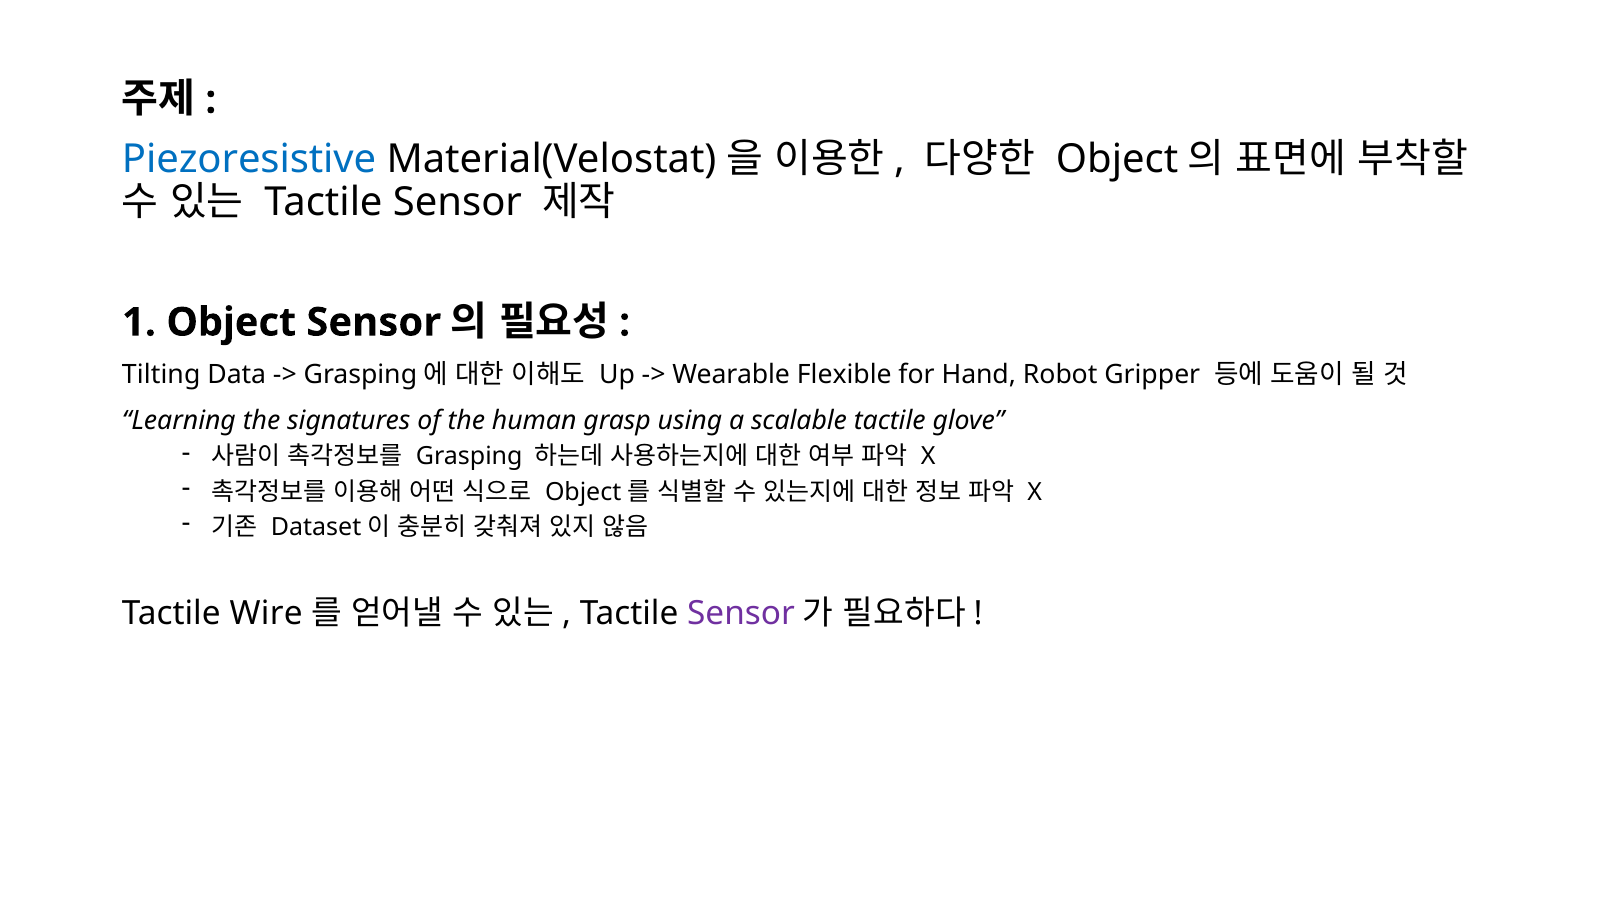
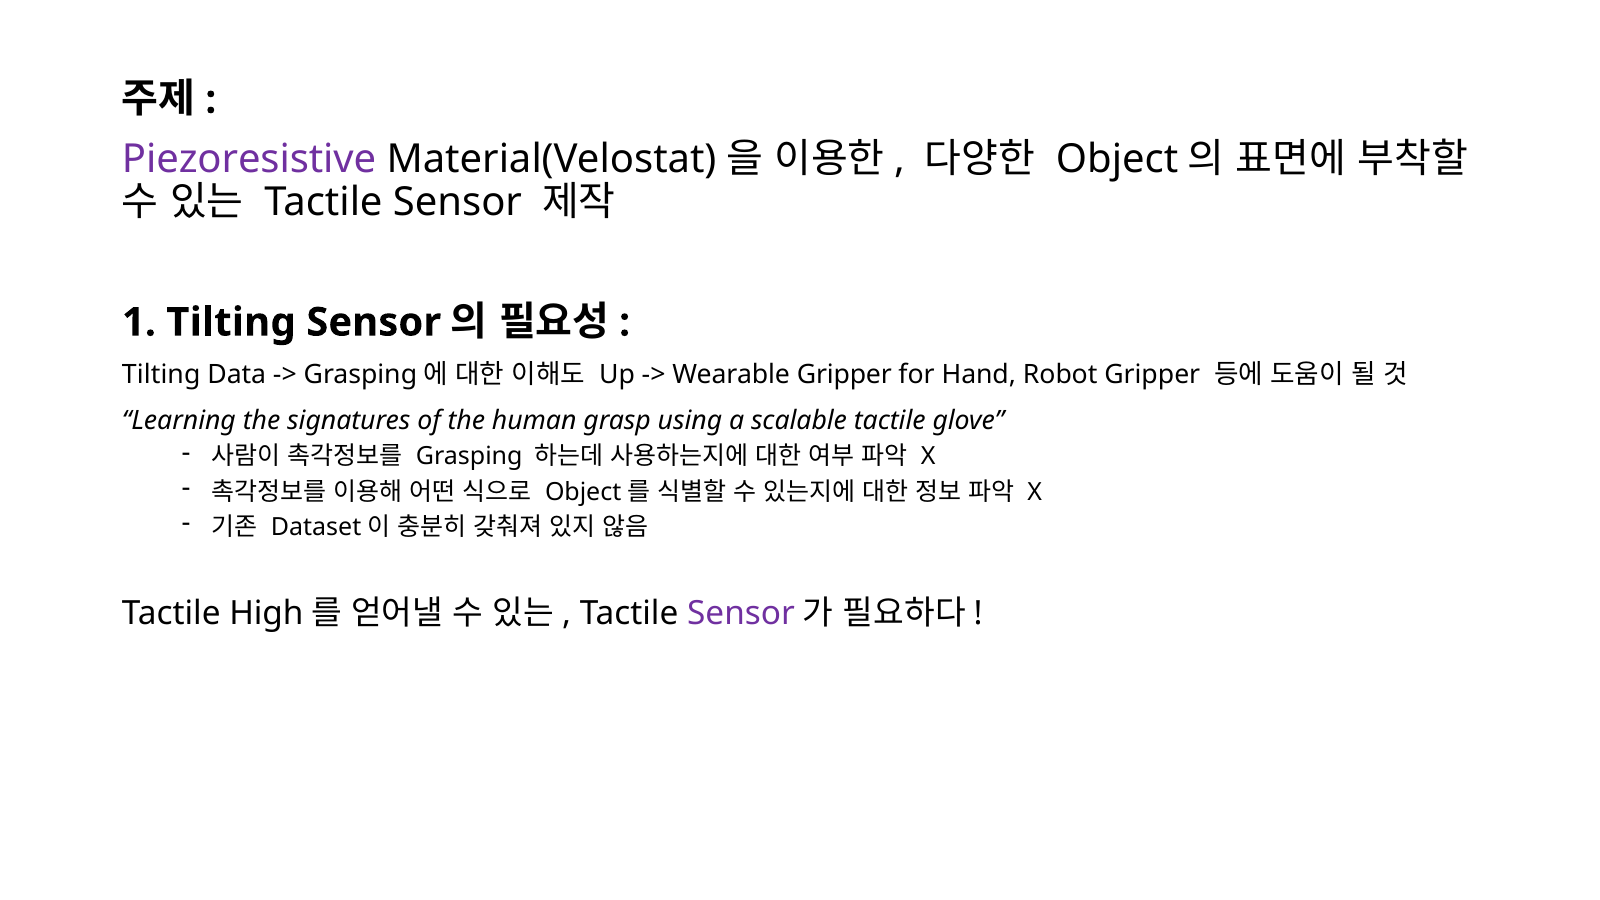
Piezoresistive colour: blue -> purple (249, 159)
1 Object: Object -> Tilting (231, 322)
Wearable Flexible: Flexible -> Gripper (844, 375)
Wire: Wire -> High (266, 614)
